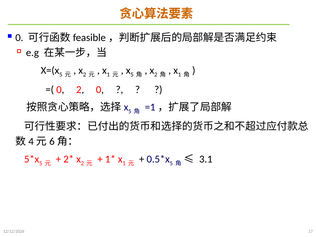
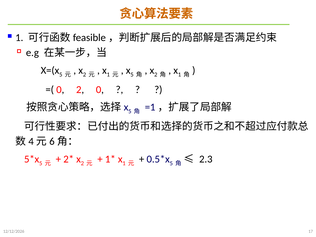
0: 0 -> 1 (19, 38)
3.1: 3.1 -> 2.3 (206, 159)
